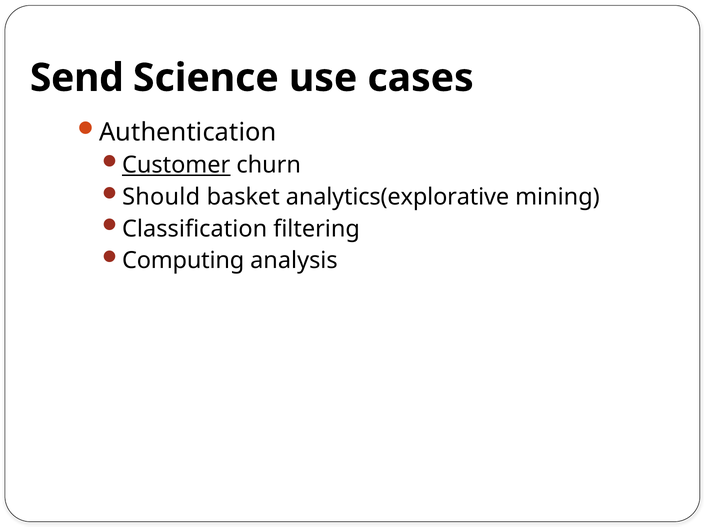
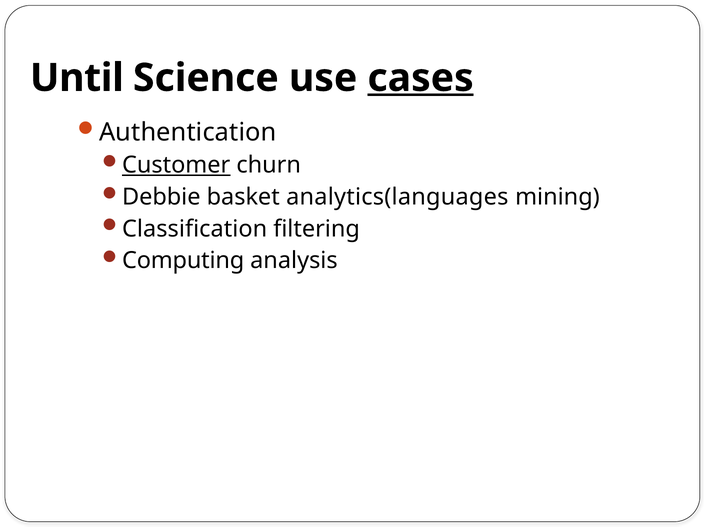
Send: Send -> Until (77, 78)
cases underline: none -> present (421, 78)
Should: Should -> Debbie (161, 197)
analytics(explorative: analytics(explorative -> analytics(languages (397, 197)
